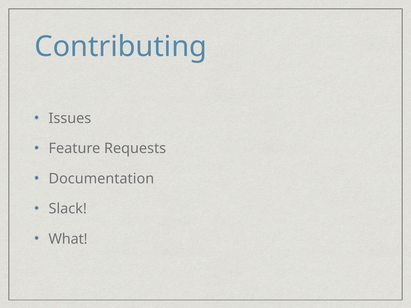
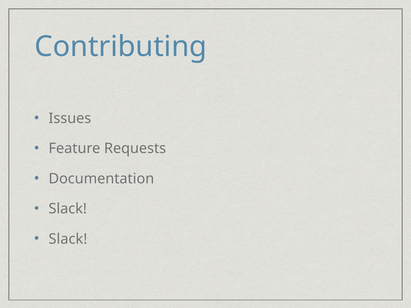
What: What -> Slack (68, 239)
